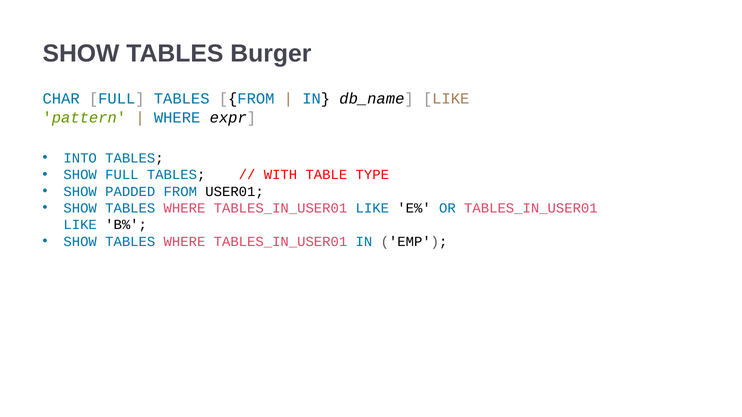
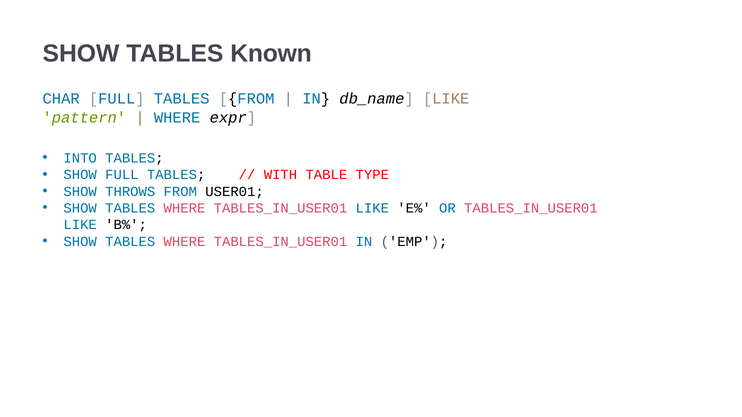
Burger: Burger -> Known (271, 54)
PADDED: PADDED -> THROWS (130, 192)
